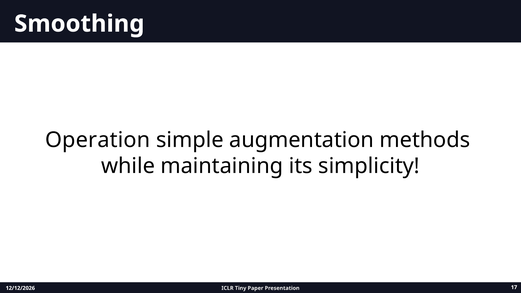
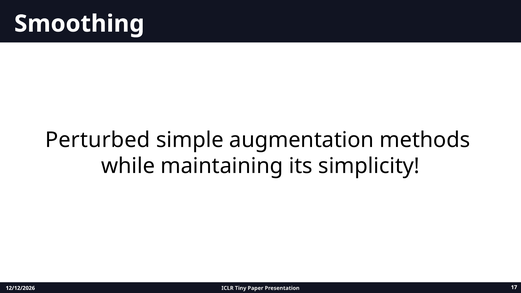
Operation: Operation -> Perturbed (98, 140)
